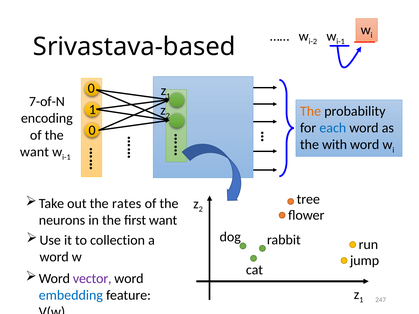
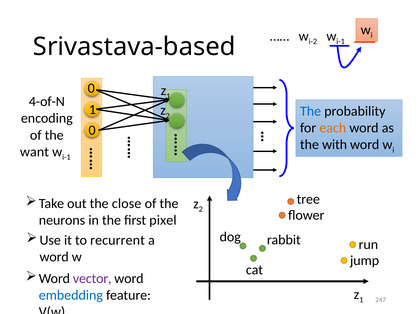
7-of-N: 7-of-N -> 4-of-N (47, 102)
The colour: orange -> blue (311, 111)
each colour: blue -> orange (333, 128)
rates: rates -> close (127, 204)
first want: want -> pixel (163, 221)
collection: collection -> recurrent (117, 240)
